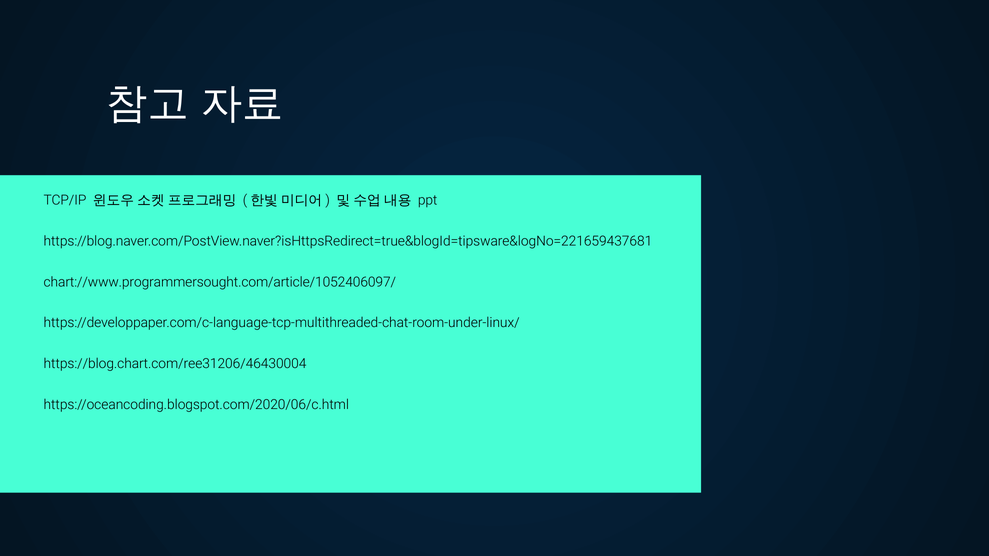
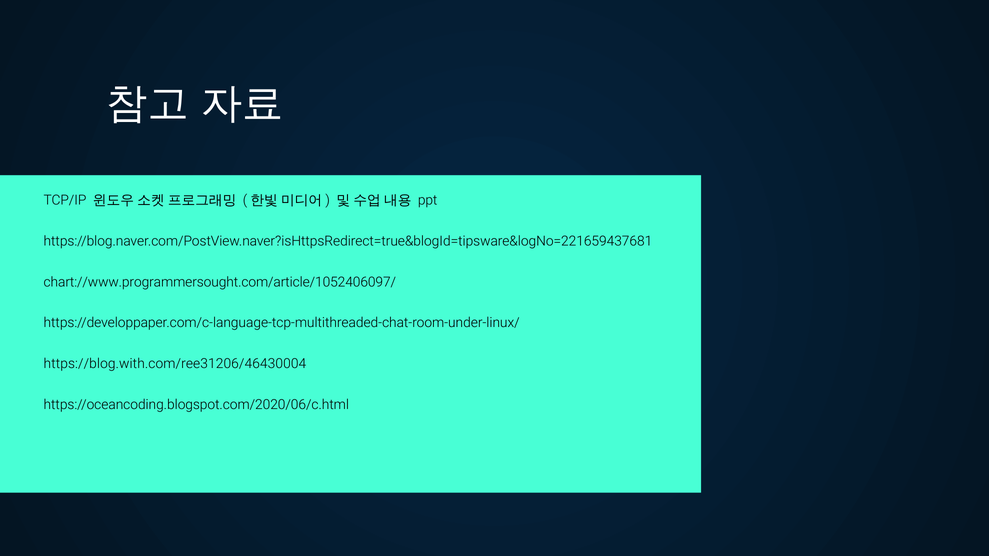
https://blog.chart.com/ree31206/46430004: https://blog.chart.com/ree31206/46430004 -> https://blog.with.com/ree31206/46430004 (175, 364)
